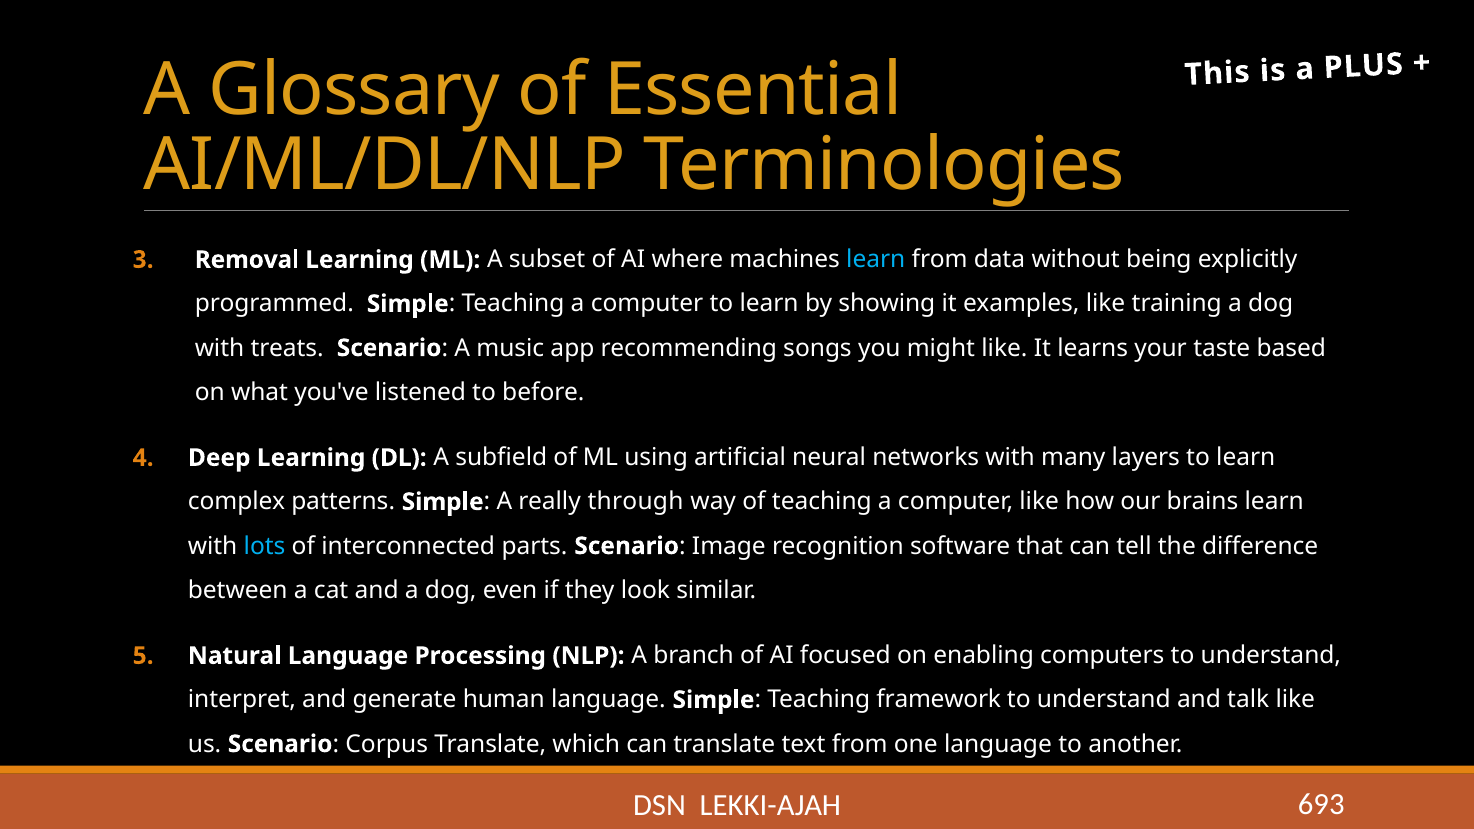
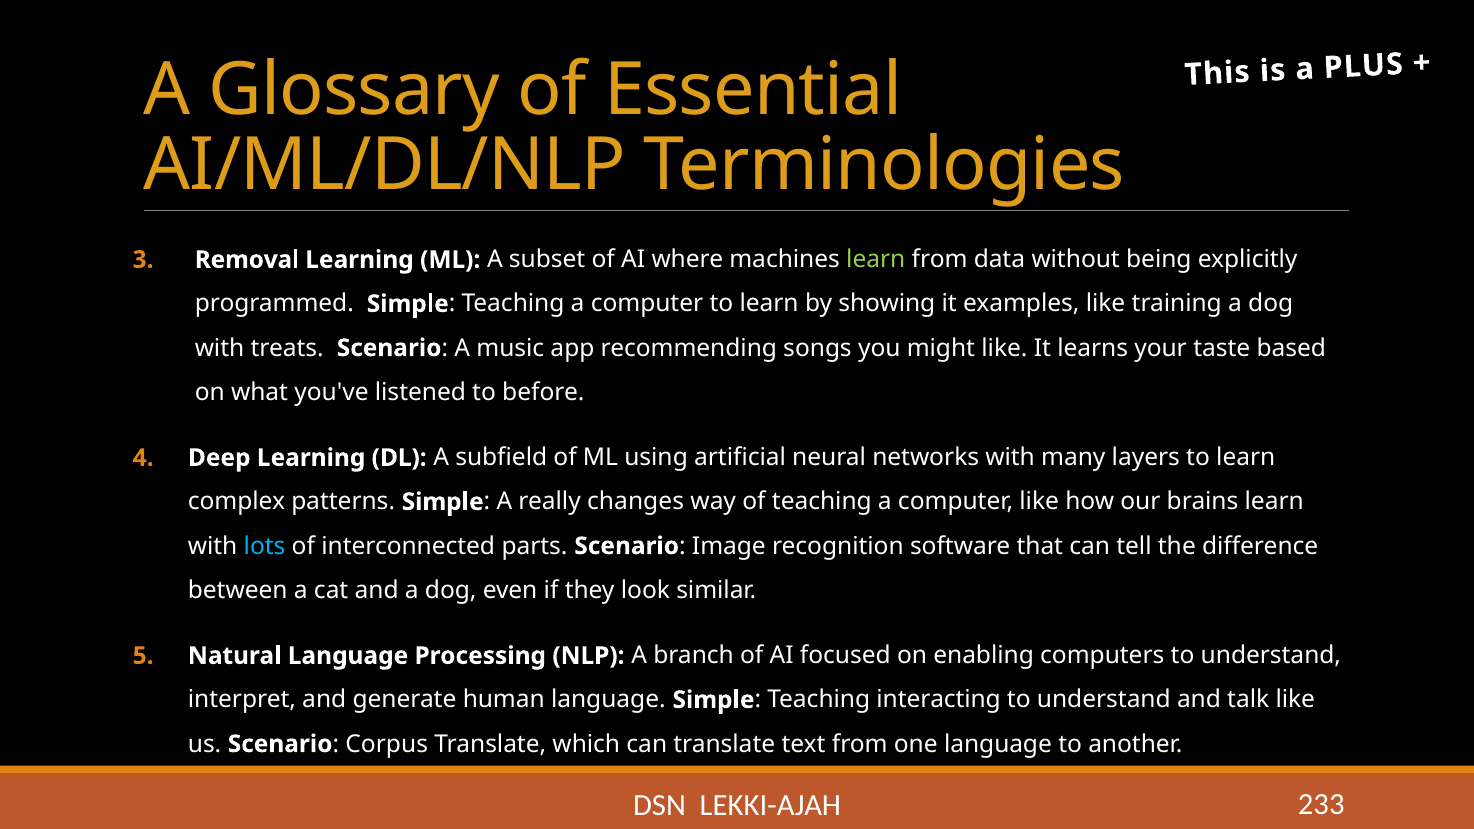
learn colour: light blue -> light green (876, 260)
through: through -> changes (636, 502)
framework: framework -> interacting (939, 700)
693: 693 -> 233 (1321, 805)
